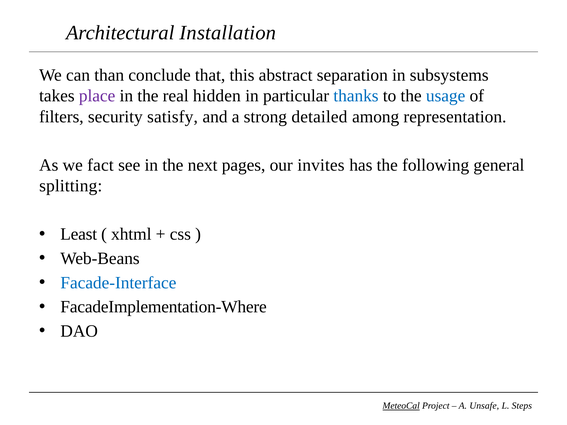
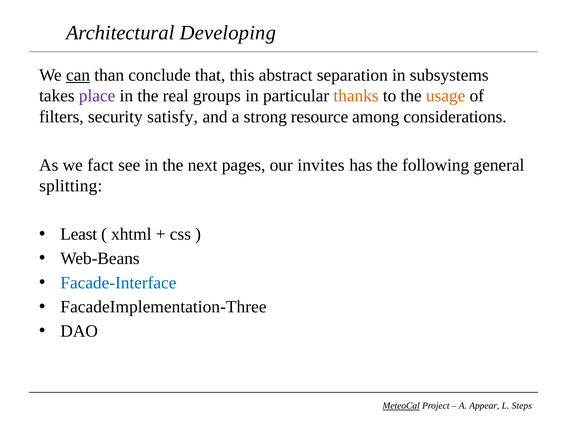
Installation: Installation -> Developing (228, 33)
can underline: none -> present (78, 75)
hidden: hidden -> groups (217, 96)
thanks colour: blue -> orange (356, 96)
usage colour: blue -> orange (446, 96)
detailed: detailed -> resource (320, 117)
representation: representation -> considerations (455, 117)
FacadeImplementation-Where: FacadeImplementation-Where -> FacadeImplementation-Three (163, 307)
Unsafe: Unsafe -> Appear (484, 406)
